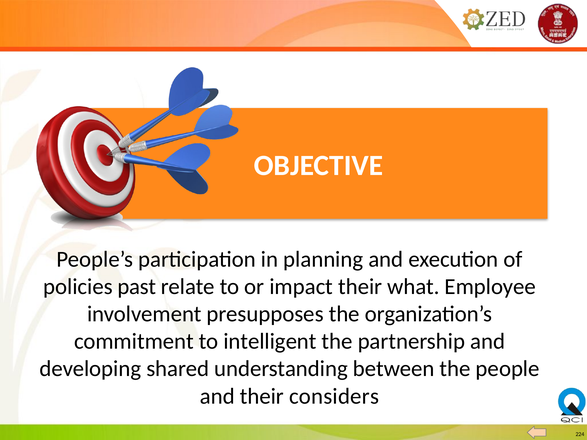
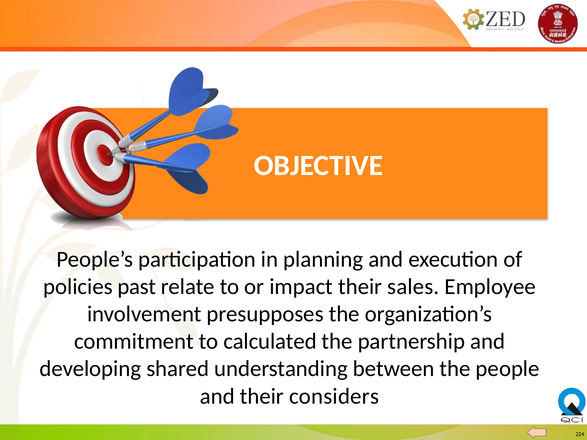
what: what -> sales (413, 287)
intelligent: intelligent -> calculated (270, 342)
